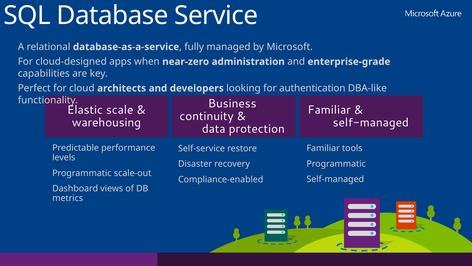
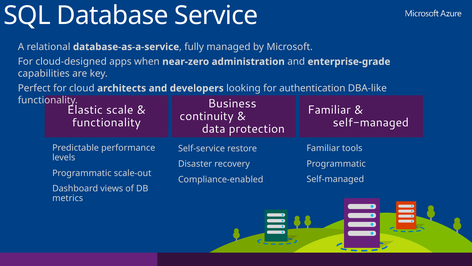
warehousing: warehousing -> functionality (106, 122)
